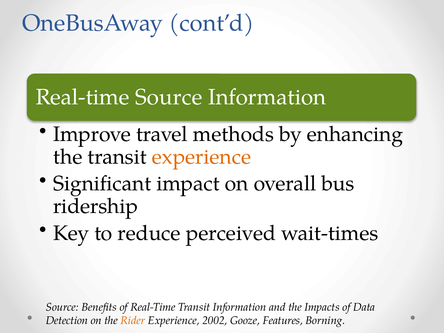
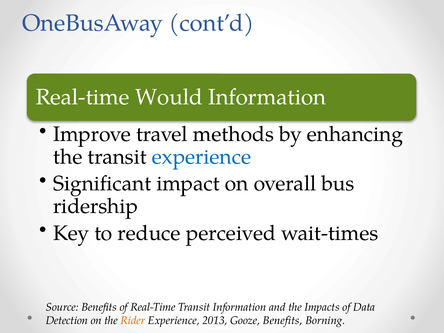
Real-time Source: Source -> Would (169, 97)
experience colour: orange -> blue (202, 157)
2002: 2002 -> 2013 (215, 320)
Gooze Features: Features -> Benefits (283, 320)
